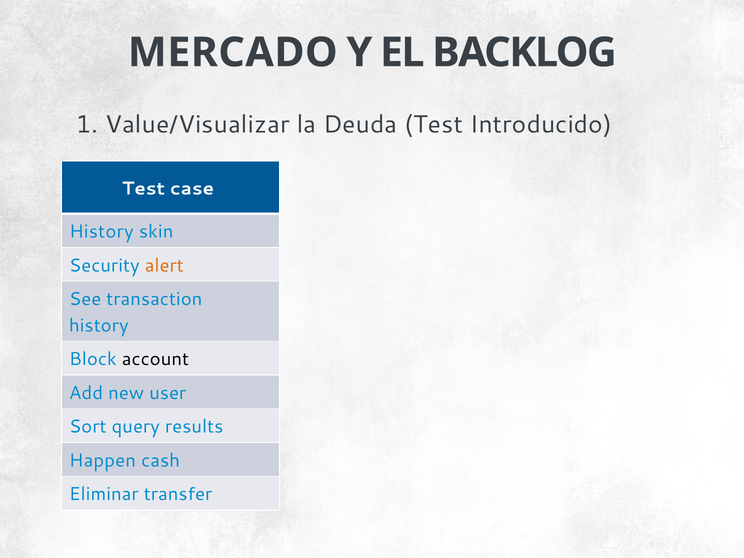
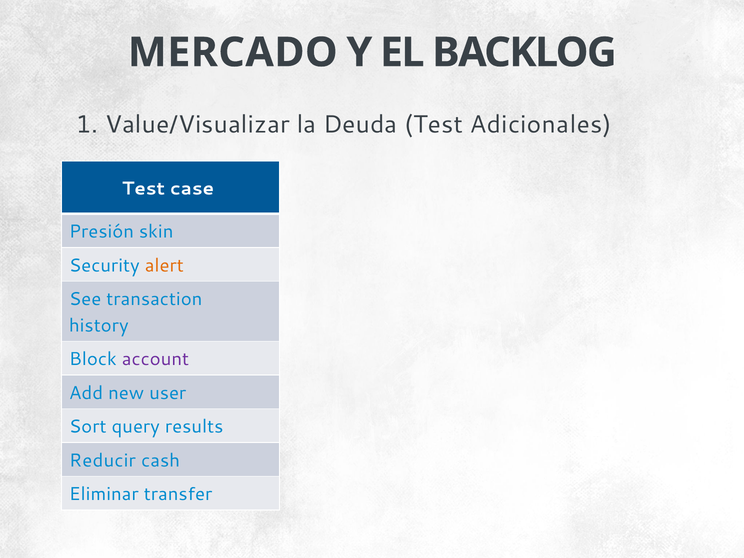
Introducido: Introducido -> Adicionales (541, 125)
History: History -> Presión (101, 232)
account colour: black -> purple (155, 359)
Happen: Happen -> Reducir (102, 460)
